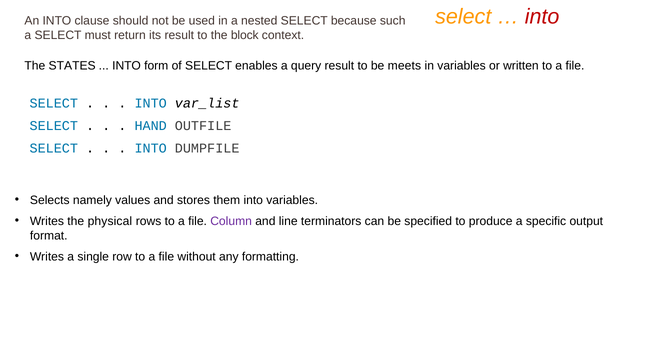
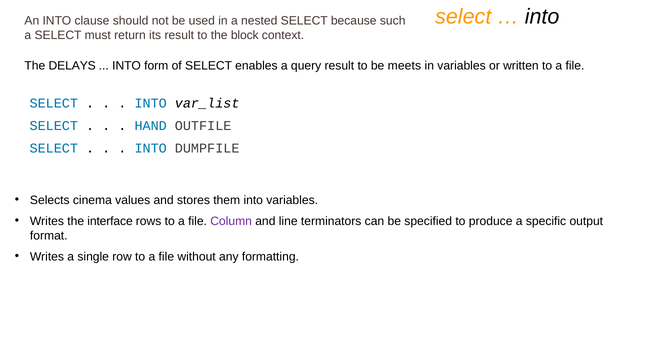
into colour: red -> black (542, 17)
STATES: STATES -> DELAYS (72, 66)
namely: namely -> cinema (92, 200)
physical: physical -> interface (110, 221)
